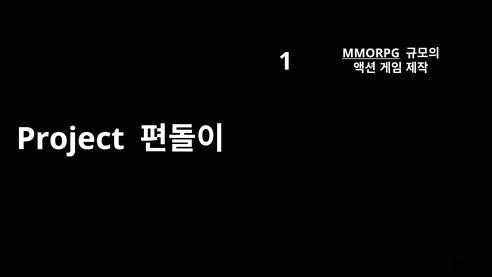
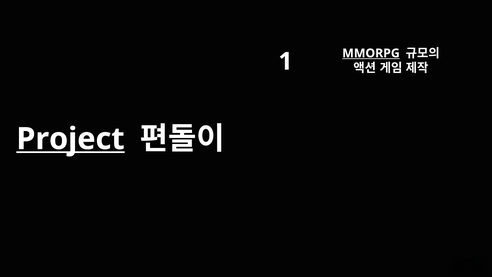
Project underline: none -> present (70, 139)
